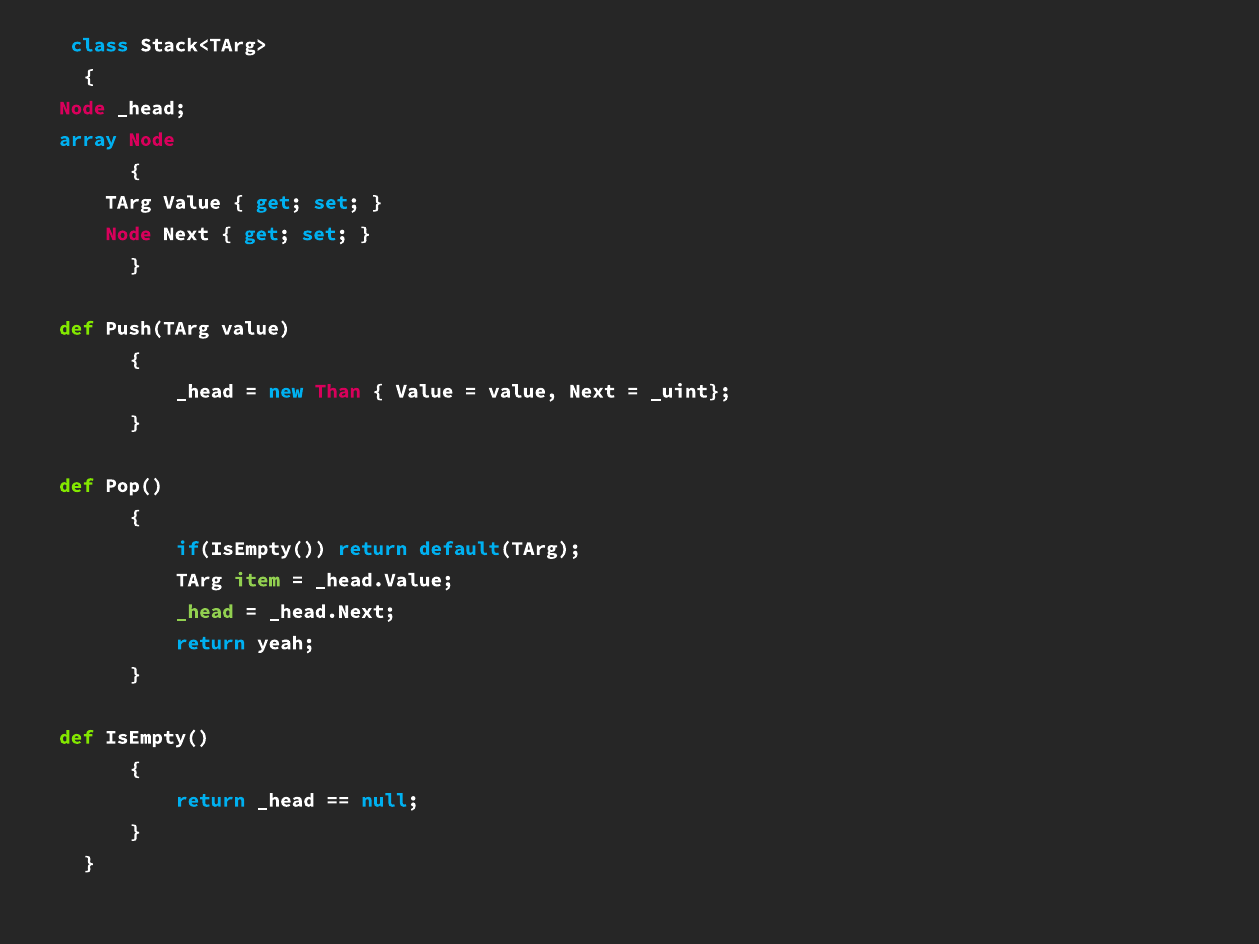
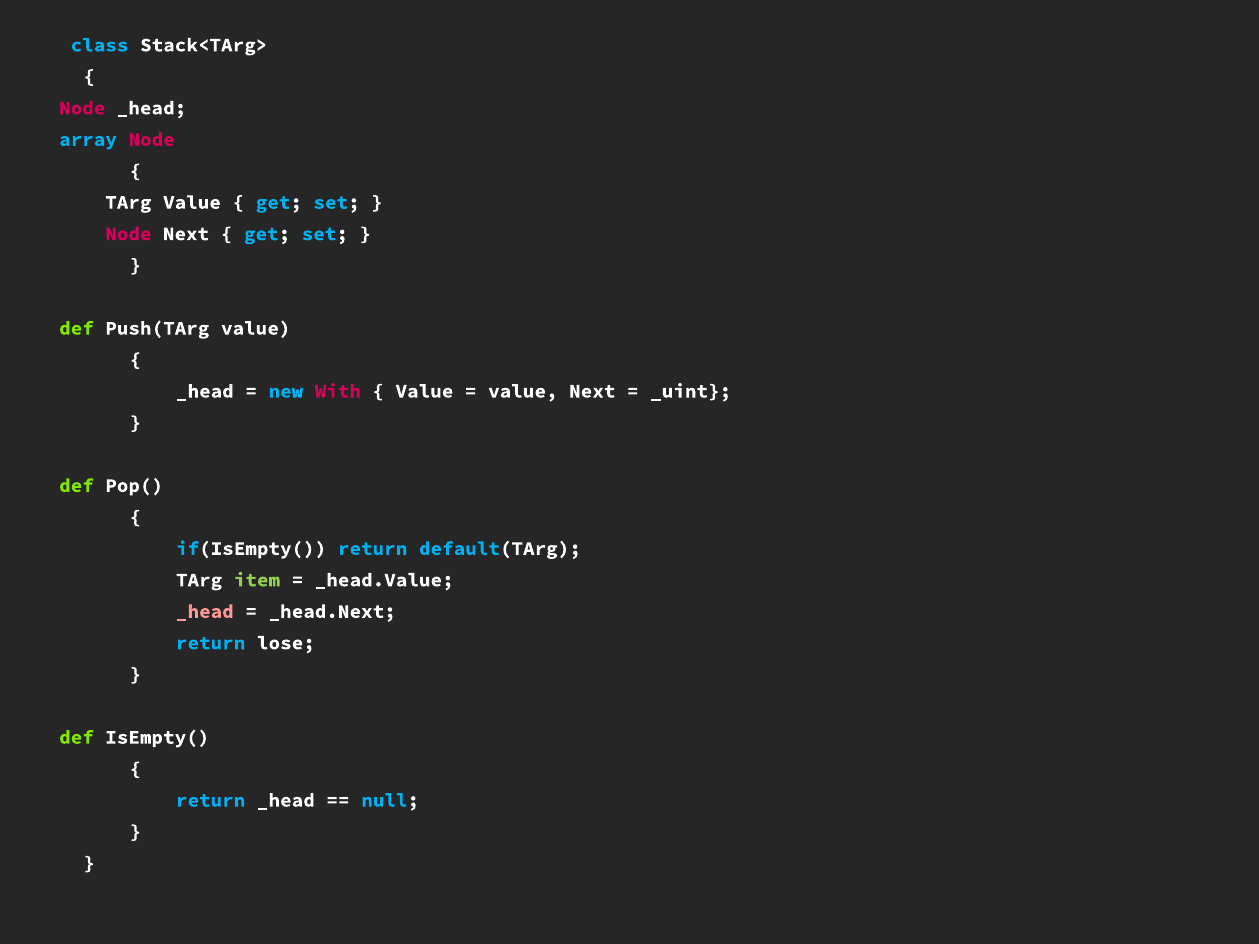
Than: Than -> With (338, 391)
_head colour: light green -> pink (205, 612)
yeah: yeah -> lose (286, 643)
